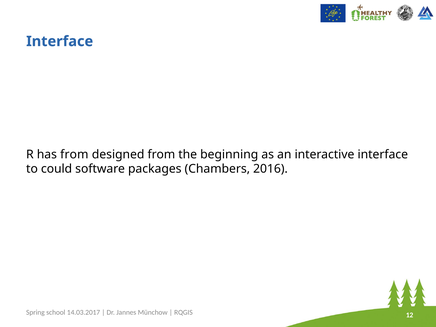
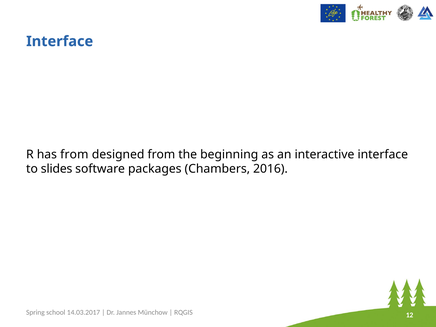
could: could -> slides (57, 169)
